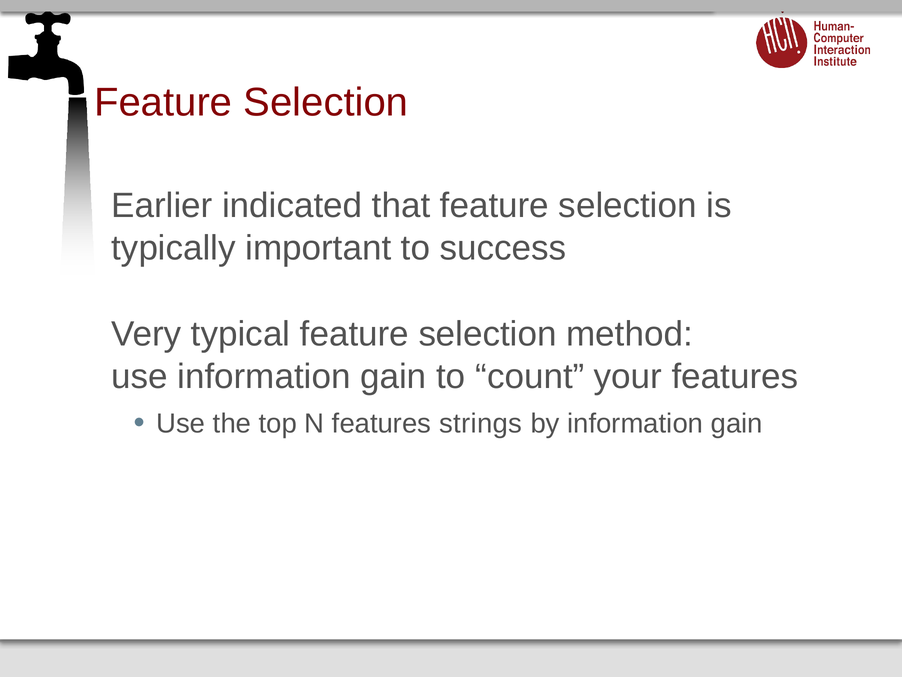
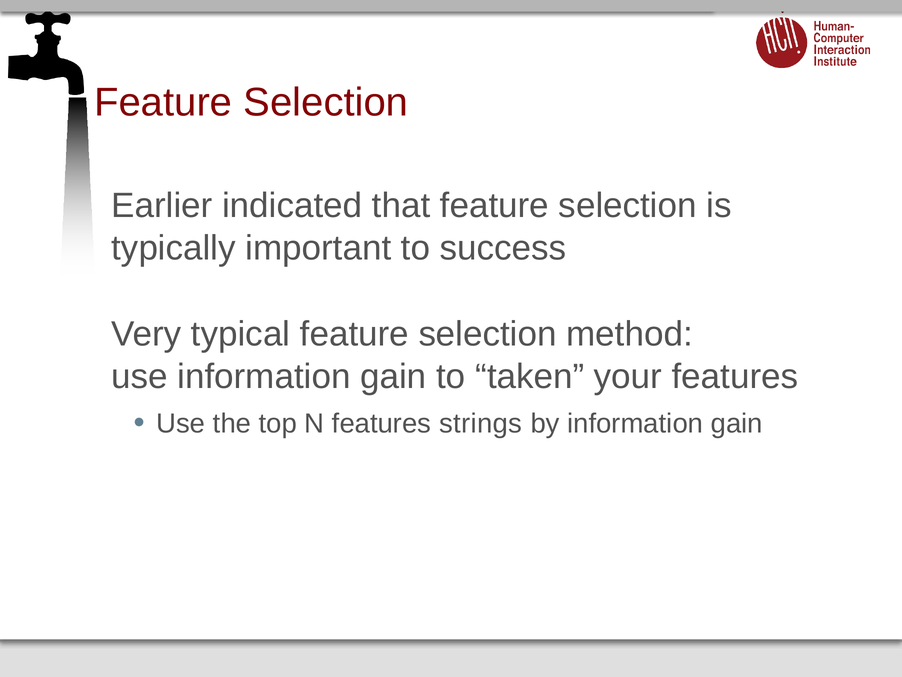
count: count -> taken (530, 376)
